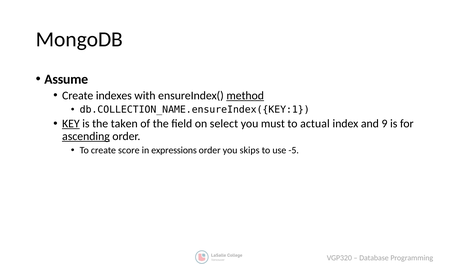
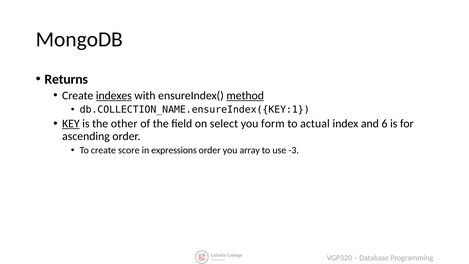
Assume: Assume -> Returns (66, 79)
indexes underline: none -> present (114, 95)
taken: taken -> other (124, 124)
must: must -> form (273, 124)
9: 9 -> 6 (384, 124)
ascending underline: present -> none (86, 136)
skips: skips -> array (250, 150)
-5: -5 -> -3 (294, 150)
